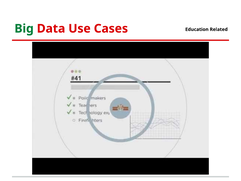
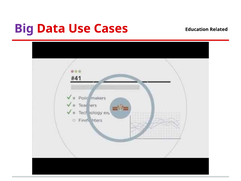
Big colour: green -> purple (24, 29)
